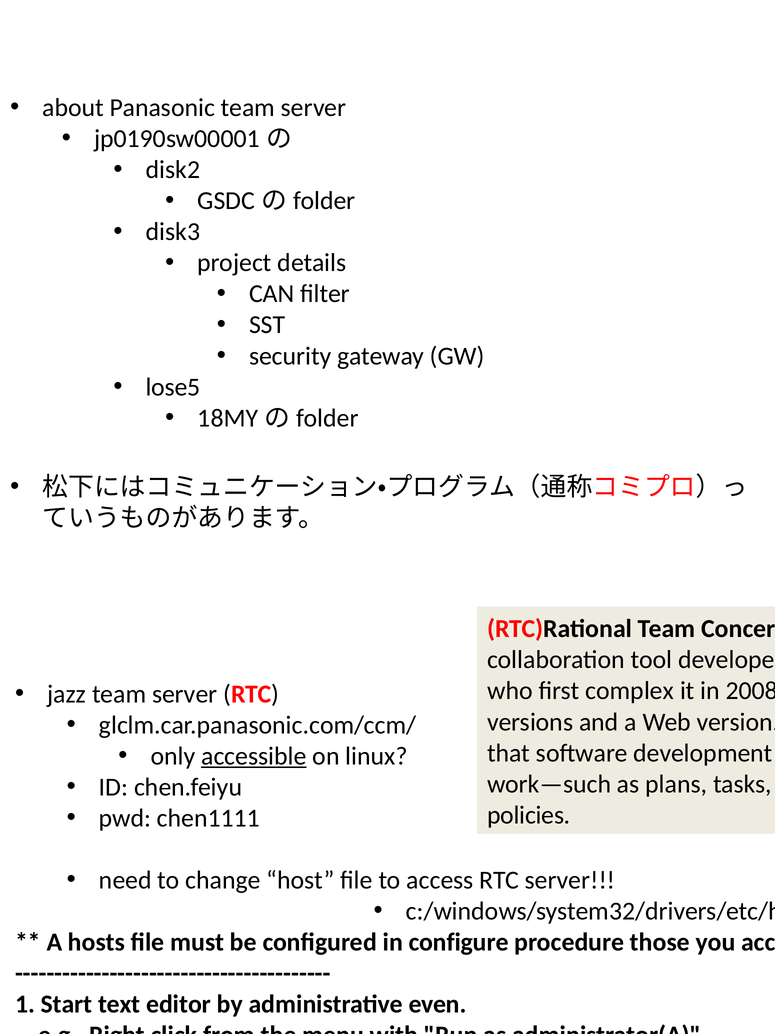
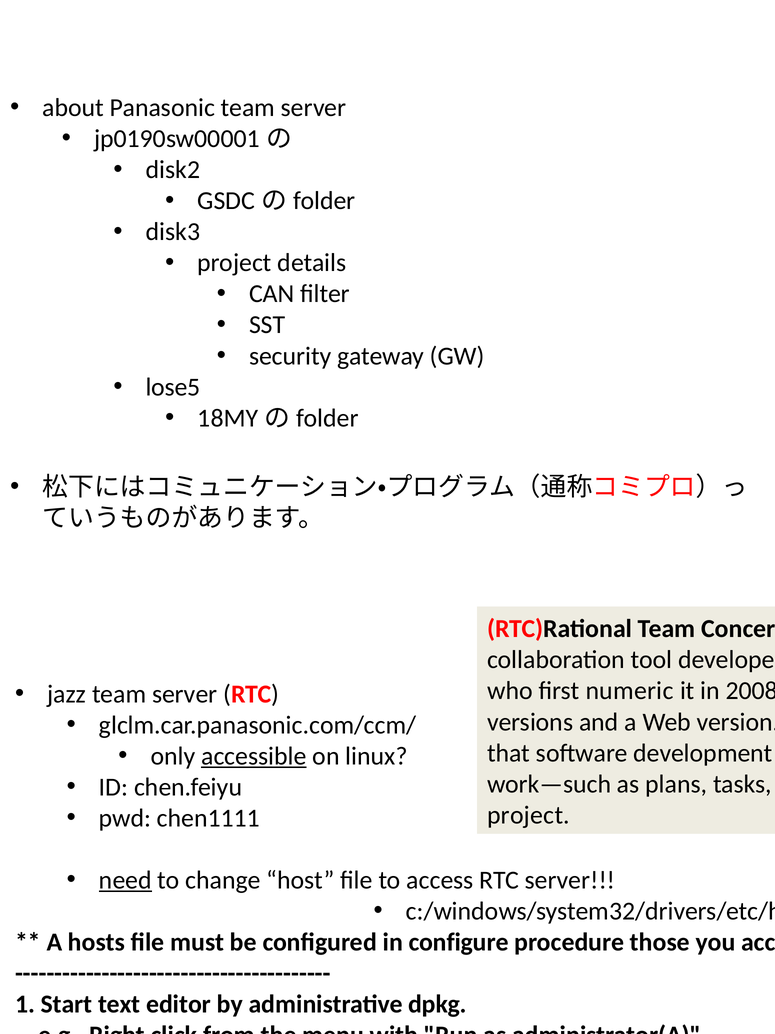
complex: complex -> numeric (629, 691)
policies: policies -> project (529, 815)
need underline: none -> present (125, 880)
even: even -> dpkg (437, 1004)
